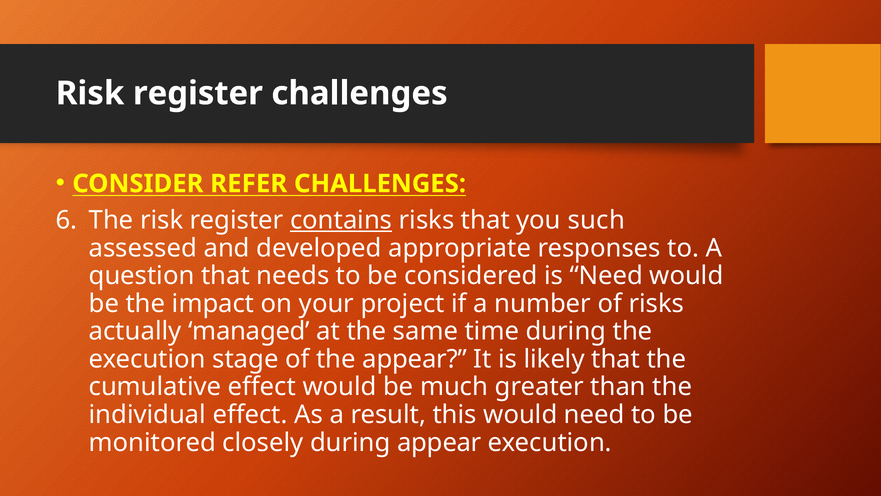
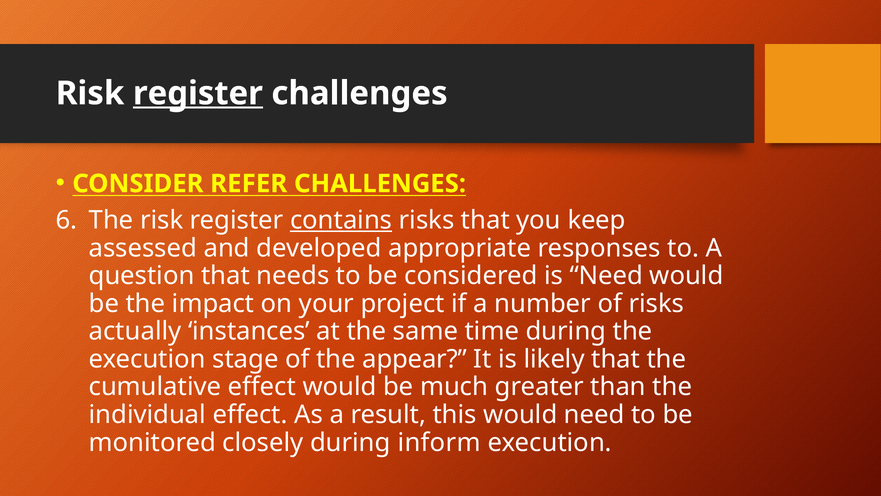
register underline: none -> present (198, 93)
such: such -> keep (597, 220)
managed: managed -> instances (249, 331)
during appear: appear -> inform (439, 442)
